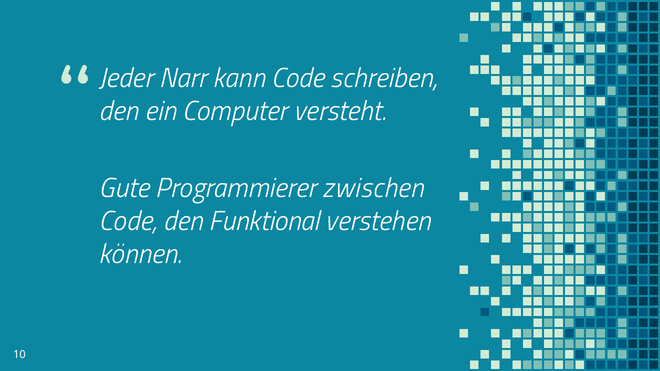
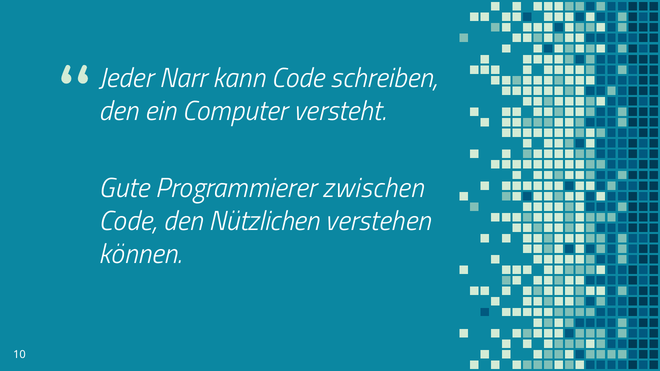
Funktional: Funktional -> Nützlichen (264, 221)
